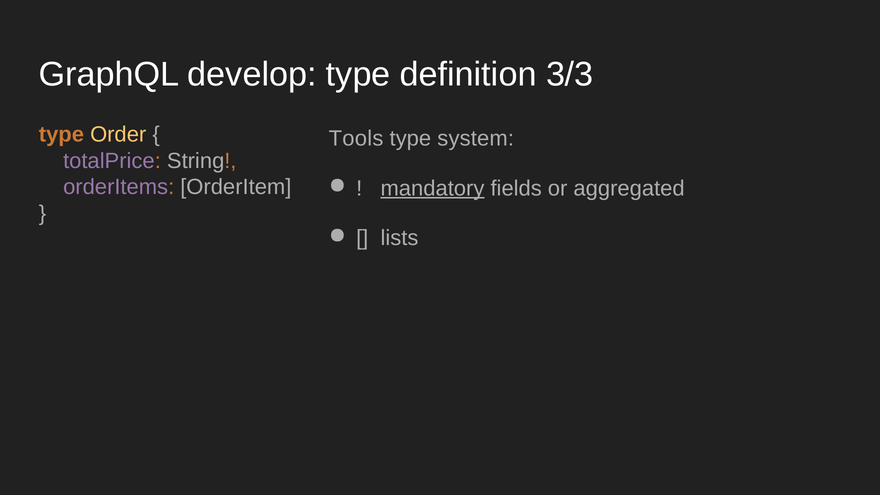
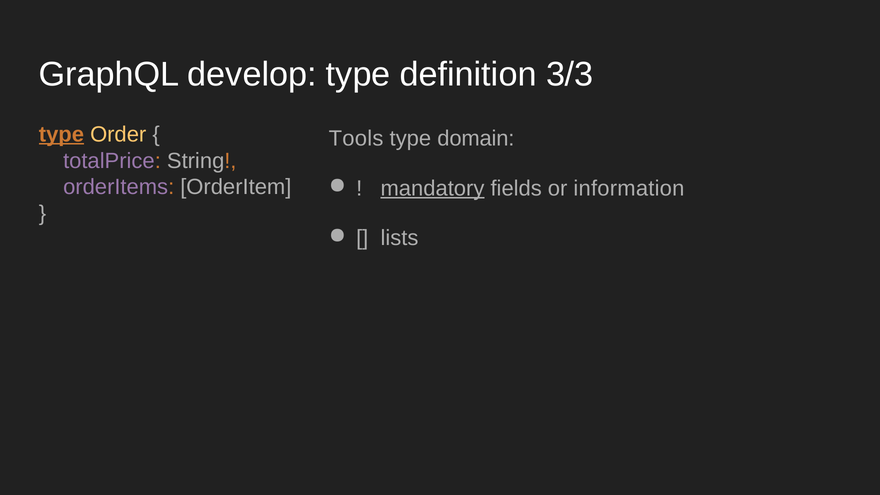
type underline: none -> present (61, 134)
system: system -> domain (476, 138)
aggregated: aggregated -> information (629, 188)
